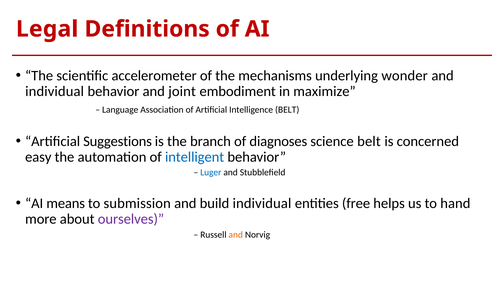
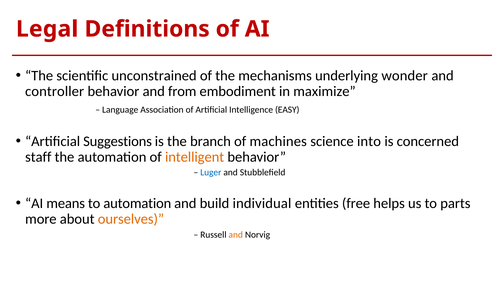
accelerometer: accelerometer -> unconstrained (154, 76)
individual: individual -> controller (55, 91)
joint: joint -> from (182, 91)
Intelligence BELT: BELT -> EASY (287, 110)
diagnoses: diagnoses -> machines (278, 141)
science belt: belt -> into (369, 141)
easy: easy -> staff (38, 157)
intelligent colour: blue -> orange (195, 157)
to submission: submission -> automation (137, 203)
hand: hand -> parts (455, 203)
ourselves colour: purple -> orange (131, 219)
